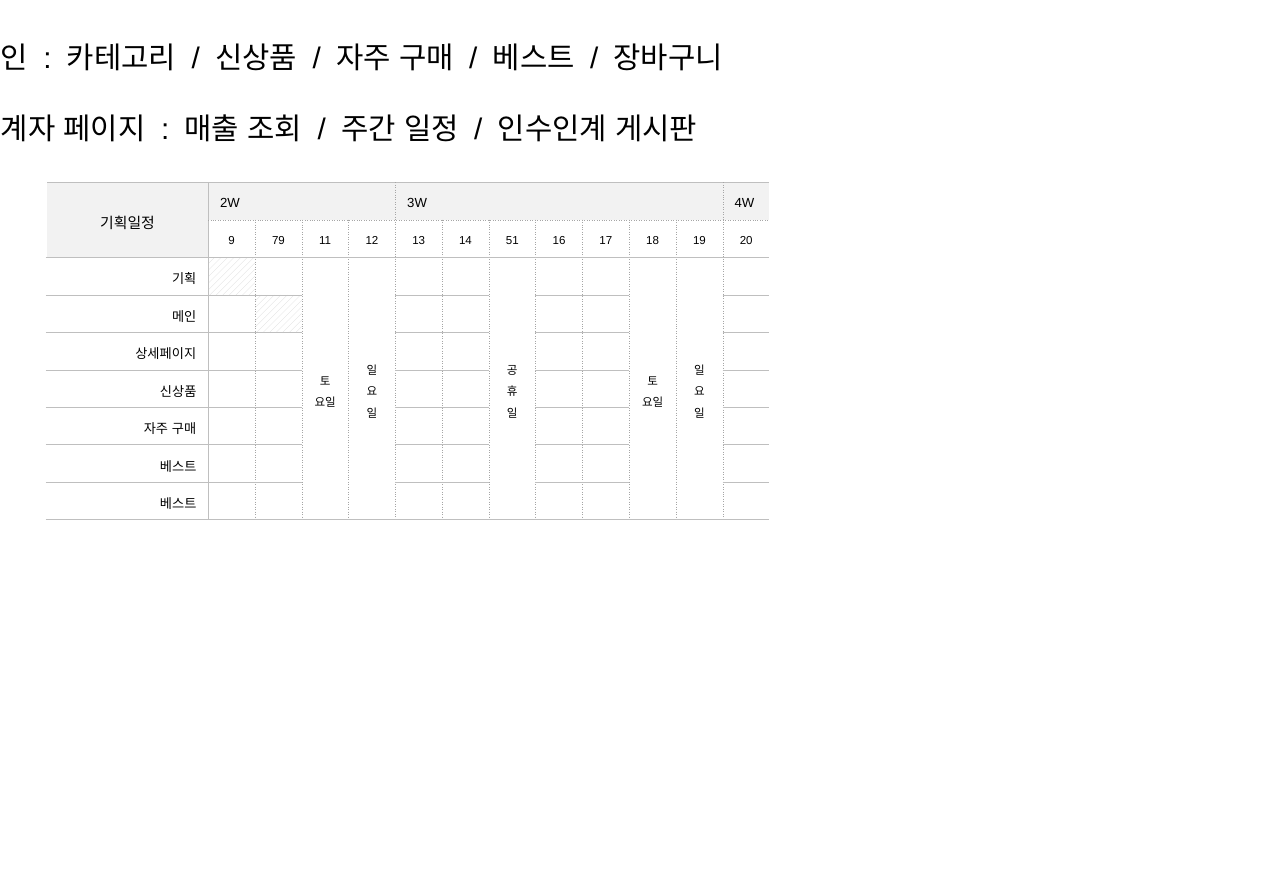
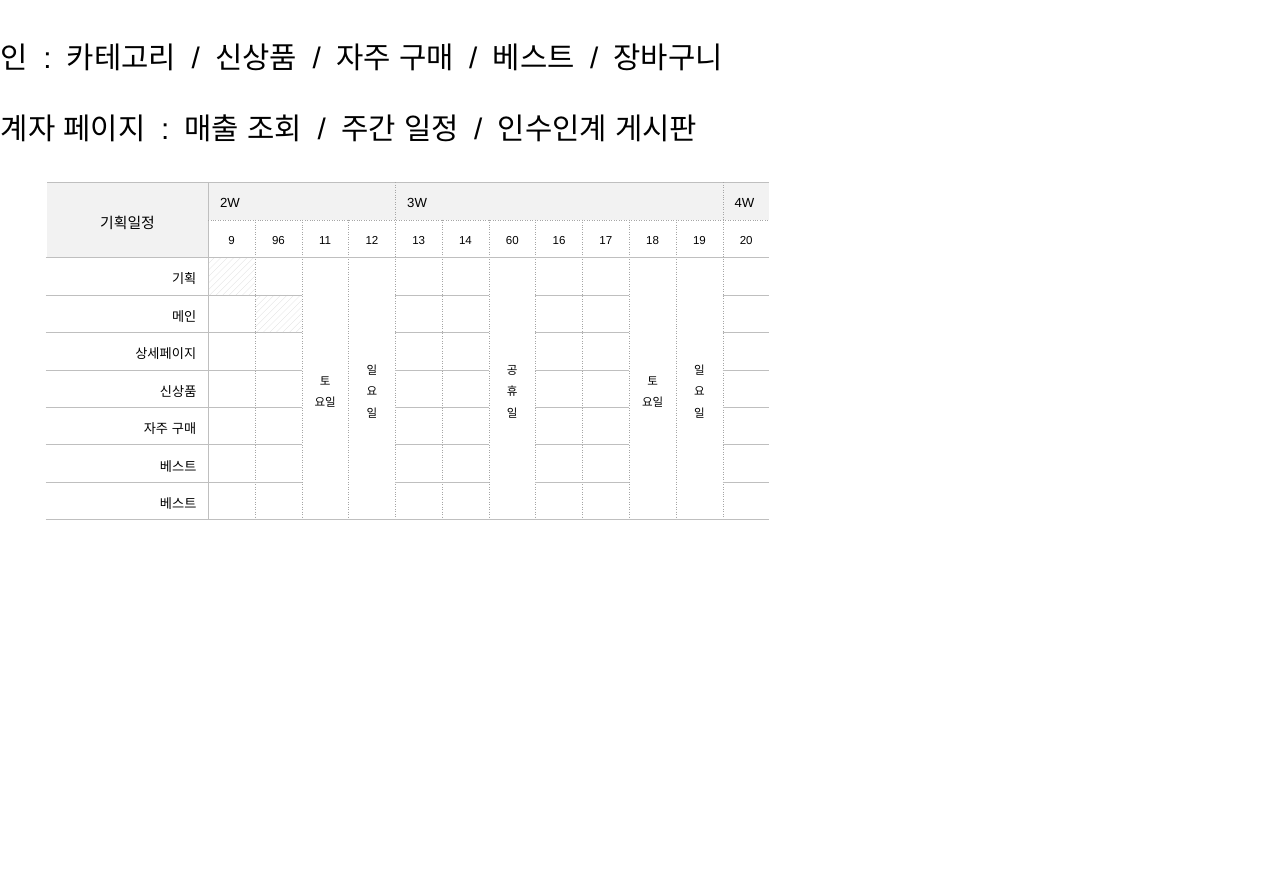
79: 79 -> 96 (278, 241)
51: 51 -> 60 (512, 241)
